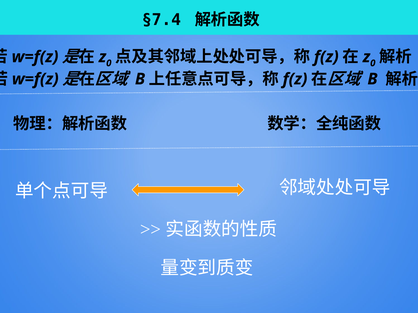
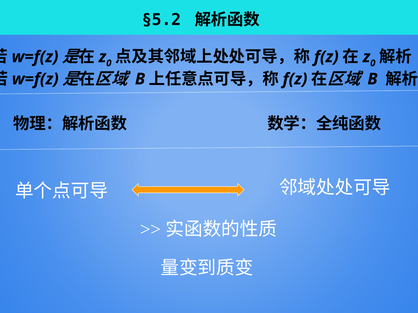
§7.4: §7.4 -> §5.2 (161, 20)
